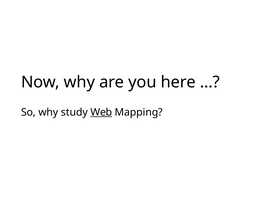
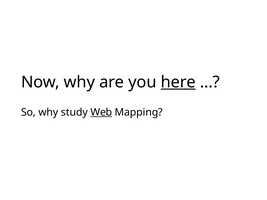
here underline: none -> present (178, 82)
